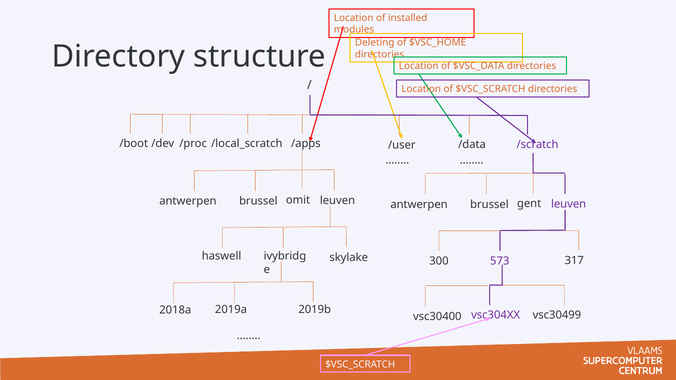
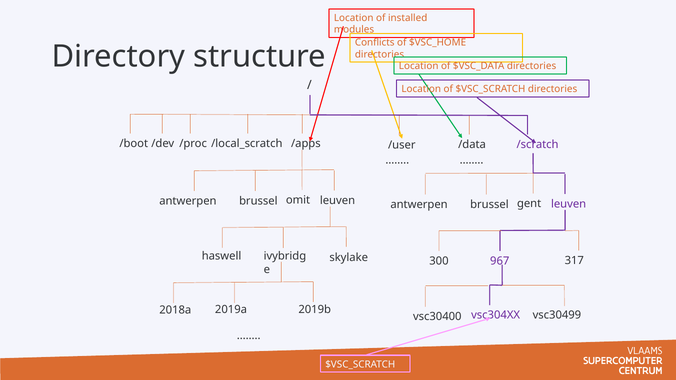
Deleting: Deleting -> Conflicts (375, 43)
573: 573 -> 967 (500, 261)
